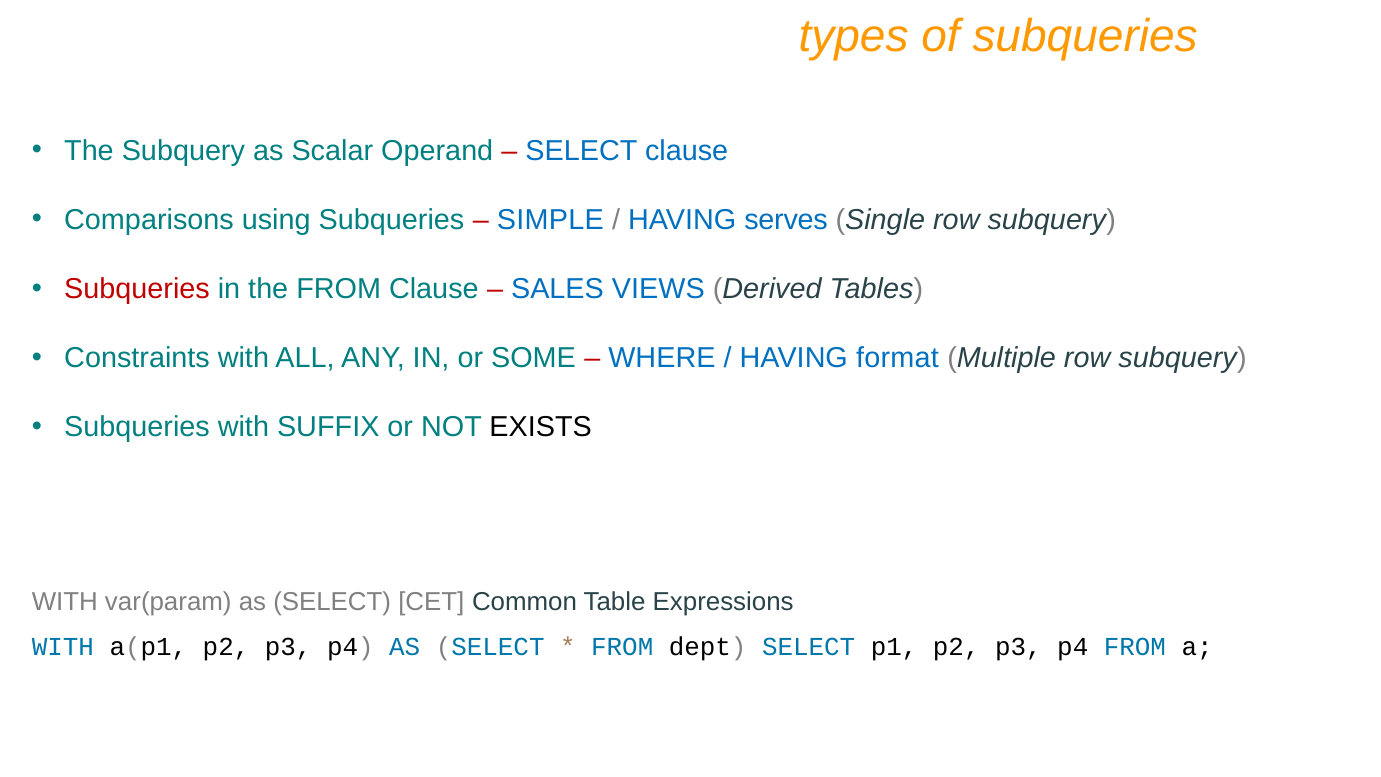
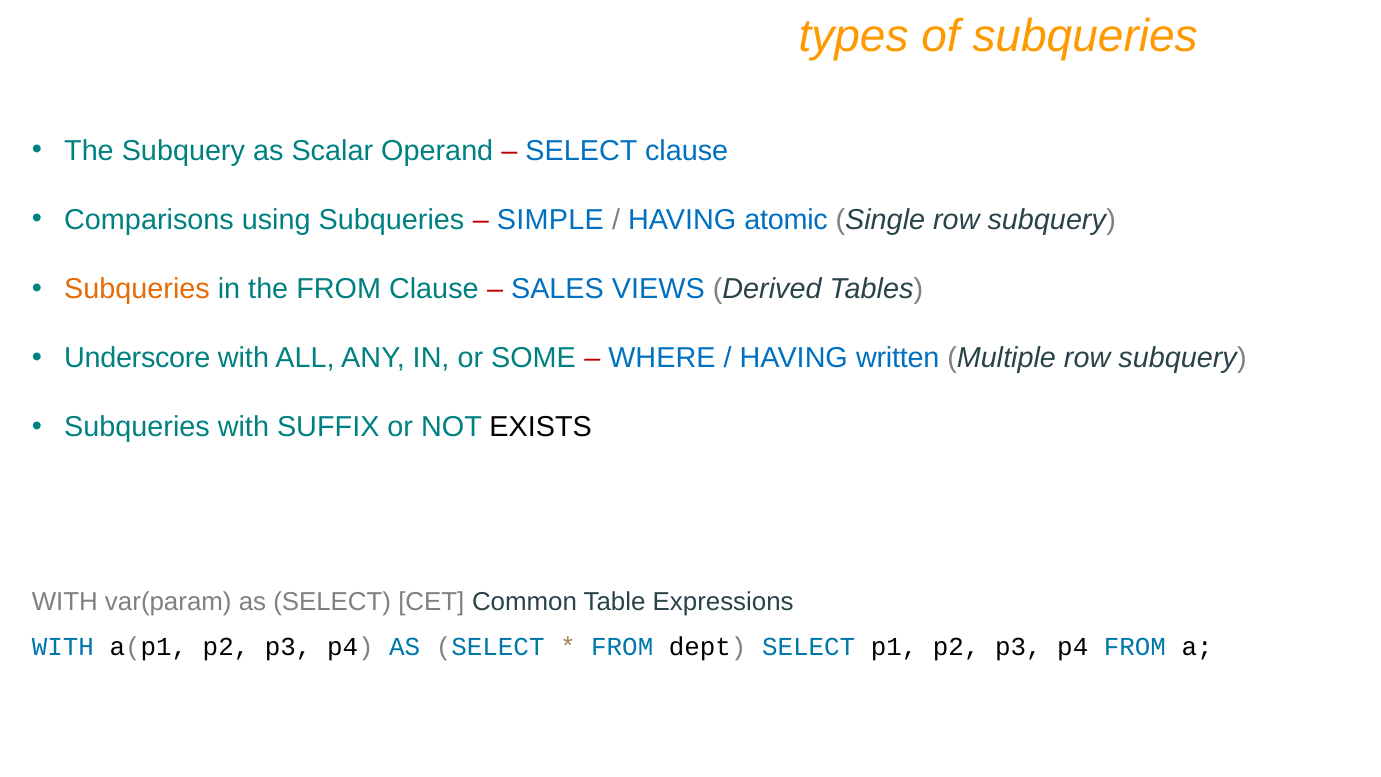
serves: serves -> atomic (786, 220)
Subqueries colour: red -> orange (137, 289)
Constraints: Constraints -> Underscore (137, 358)
format: format -> written (898, 358)
